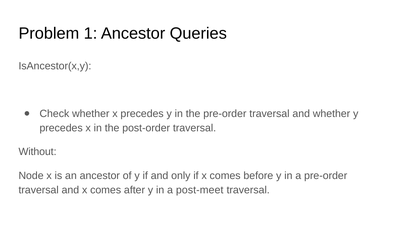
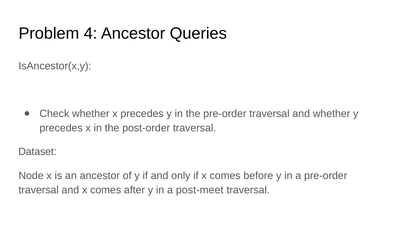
1: 1 -> 4 (90, 33)
Without: Without -> Dataset (38, 152)
